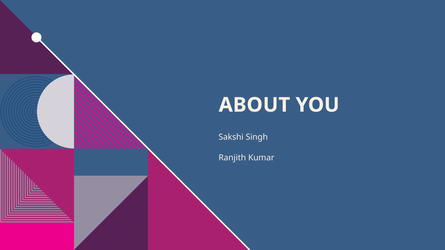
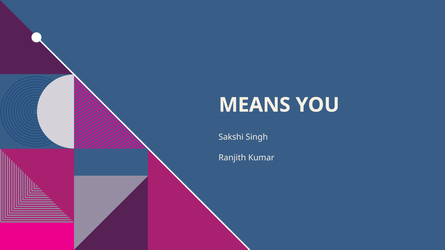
ABOUT: ABOUT -> MEANS (255, 105)
